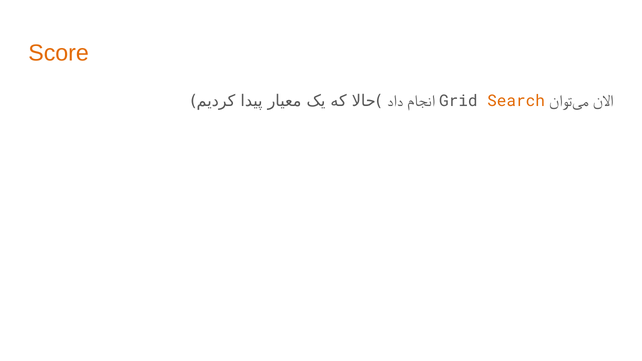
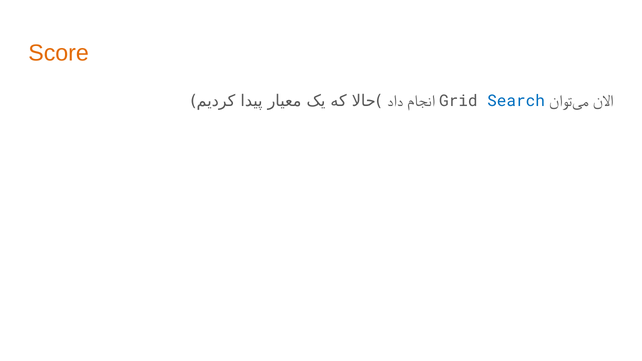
Search colour: orange -> blue (516, 101)
